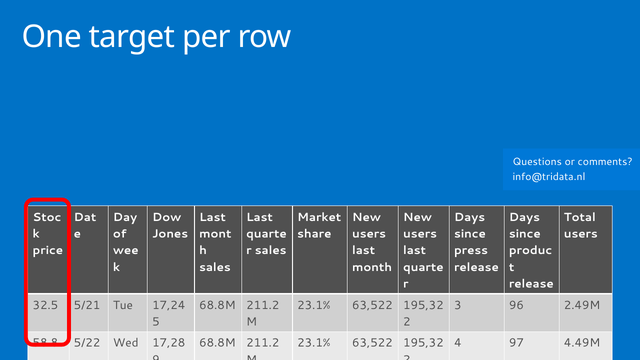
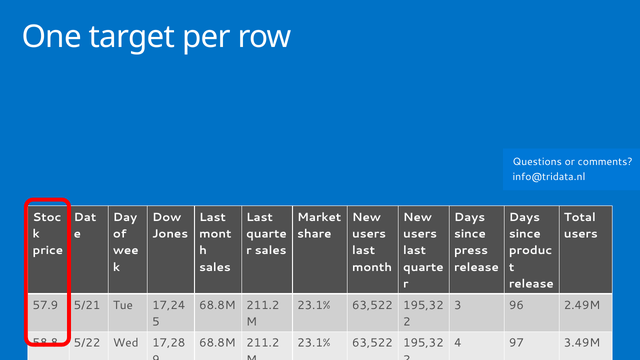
32.5: 32.5 -> 57.9 (45, 305)
4.49M: 4.49M -> 3.49M (582, 343)
